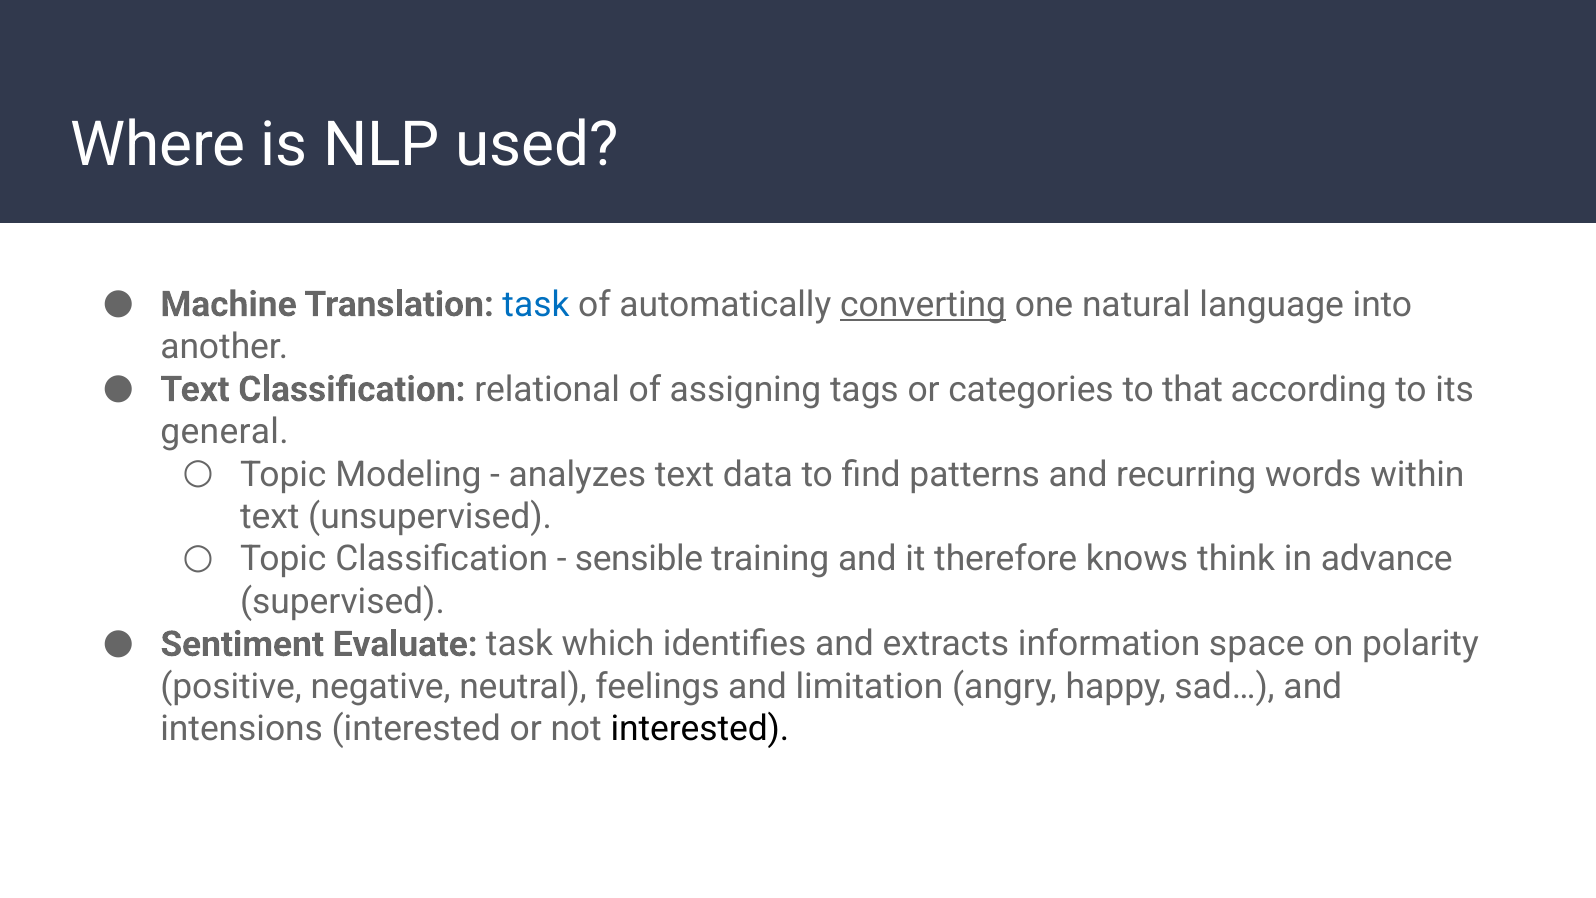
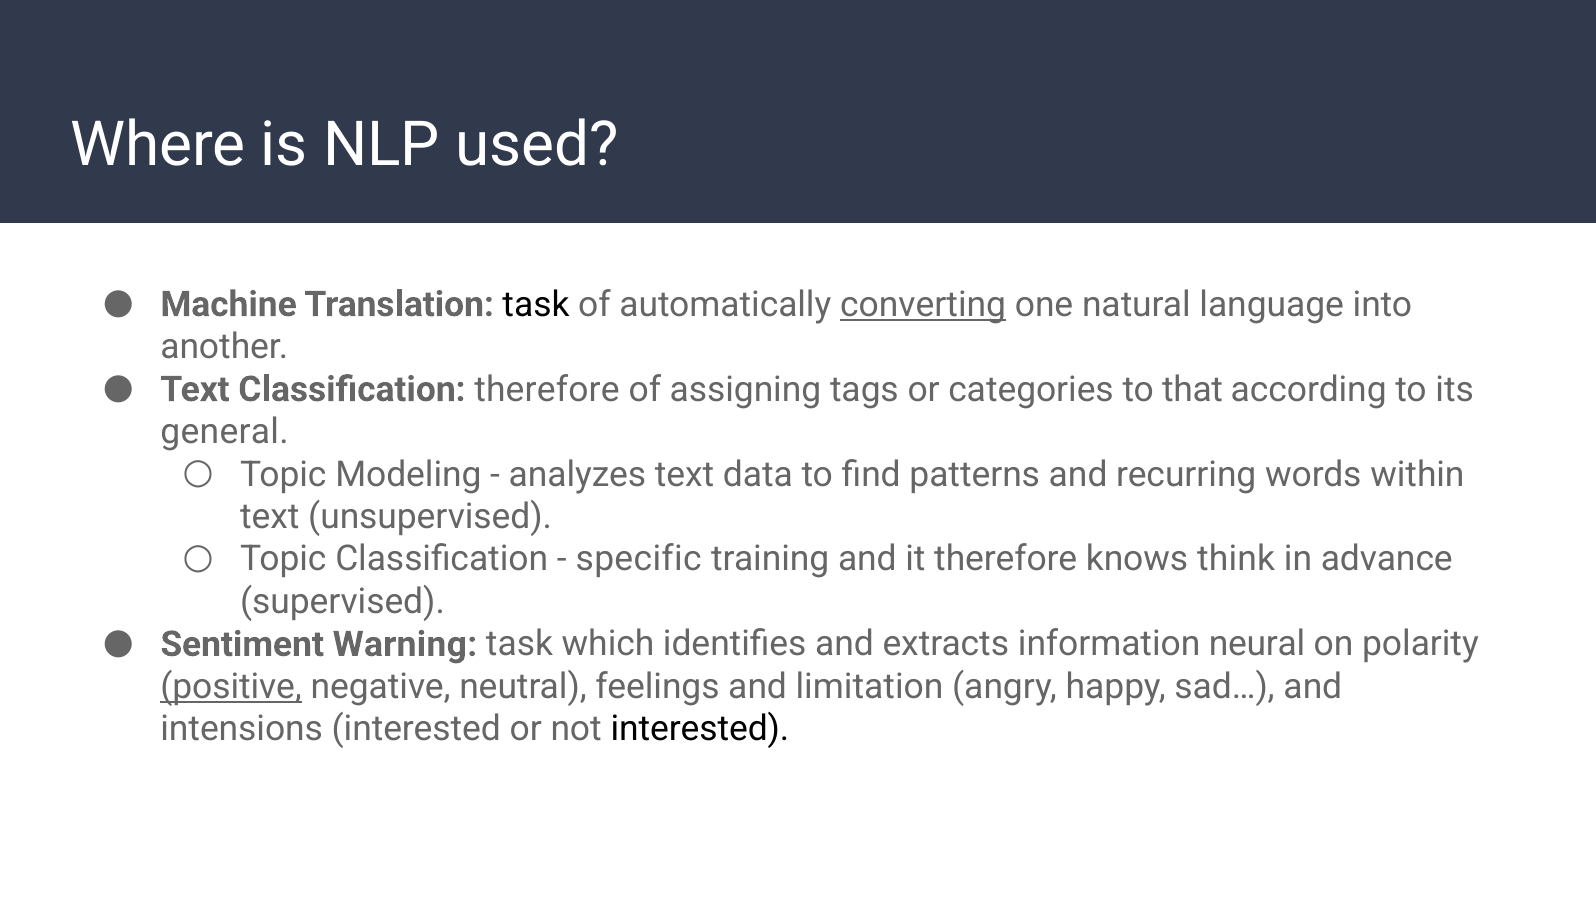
task colour: blue -> black (536, 304)
Classification relational: relational -> therefore (547, 389)
sensible: sensible -> specific (639, 559)
Evaluate: Evaluate -> Warning (405, 644)
space: space -> neural (1257, 644)
positive underline: none -> present (231, 687)
